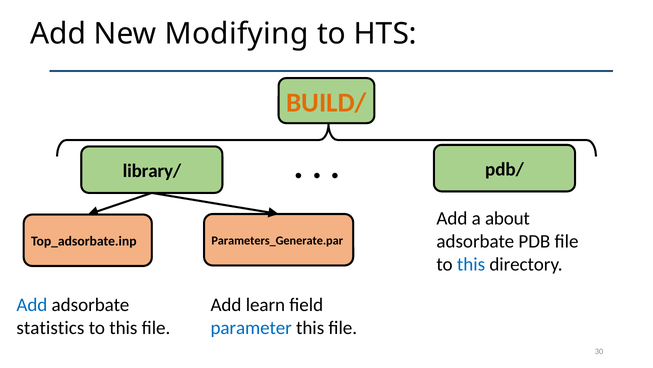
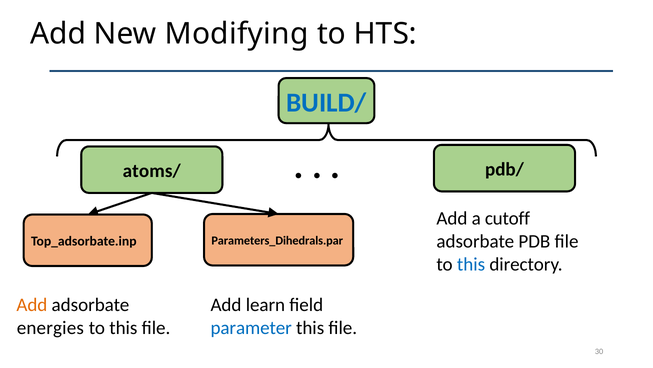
BUILD/ colour: orange -> blue (326, 102)
library/: library/ -> atoms/ (152, 171)
about: about -> cutoff (507, 218)
Parameters_Generate.par: Parameters_Generate.par -> Parameters_Dihedrals.par (277, 240)
Add colour: blue -> orange (32, 304)
statistics: statistics -> energies (50, 327)
